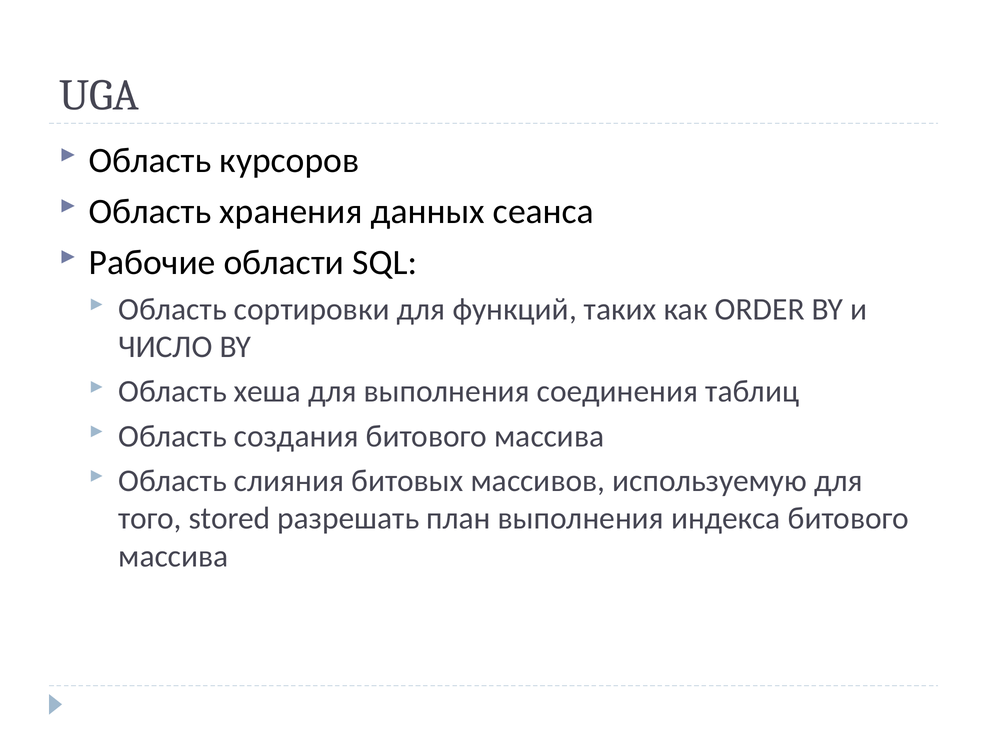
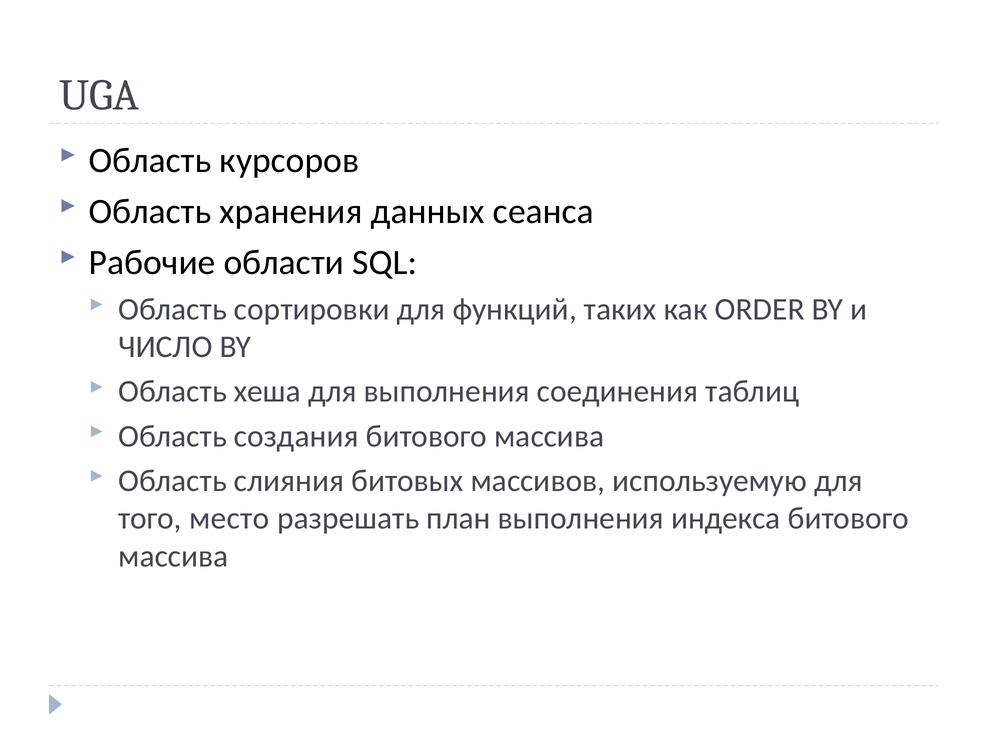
stored: stored -> место (229, 519)
